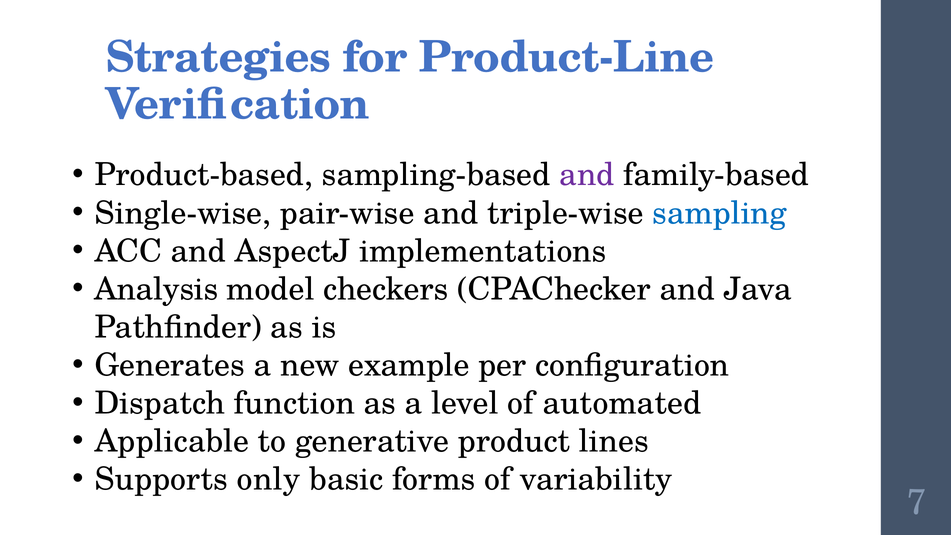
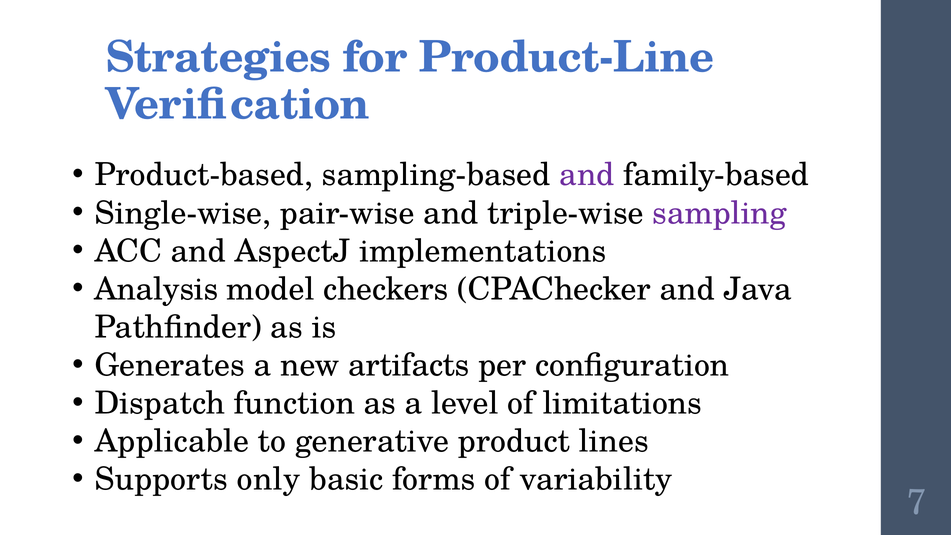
sampling colour: blue -> purple (720, 213)
example: example -> artifacts (409, 365)
automated: automated -> limitations (622, 403)
